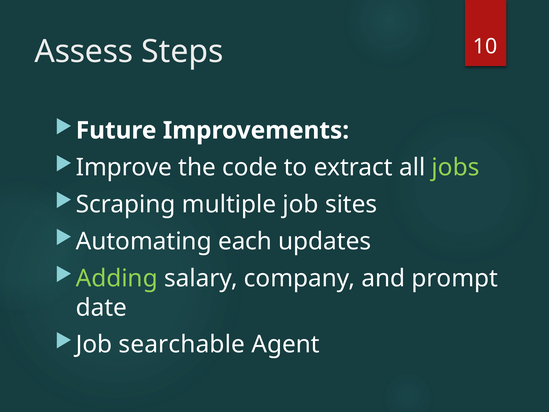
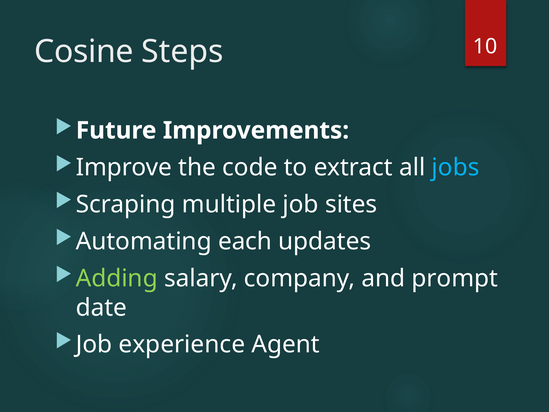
Assess: Assess -> Cosine (84, 51)
jobs colour: light green -> light blue (456, 167)
searchable: searchable -> experience (182, 344)
